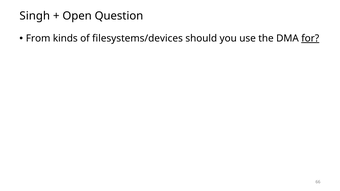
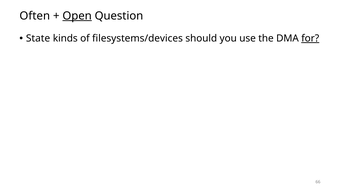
Singh: Singh -> Often (35, 16)
Open underline: none -> present (77, 16)
From: From -> State (38, 38)
